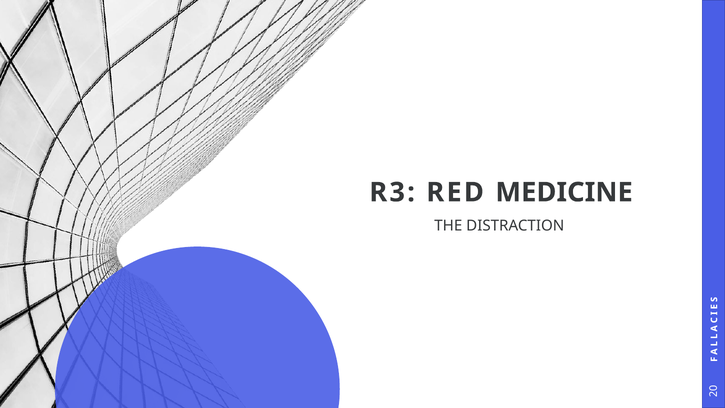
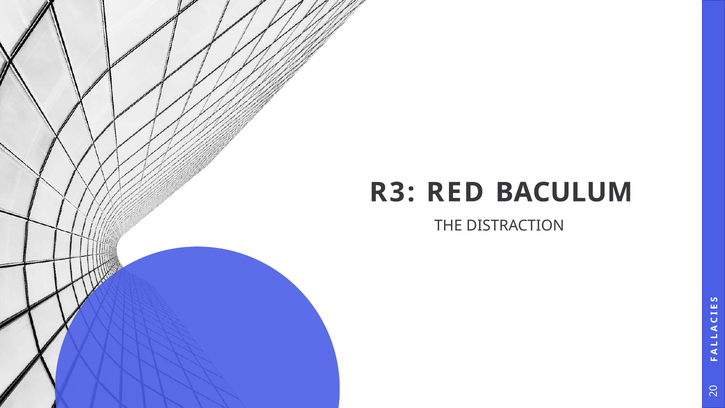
MEDICINE: MEDICINE -> BACULUM (564, 192)
